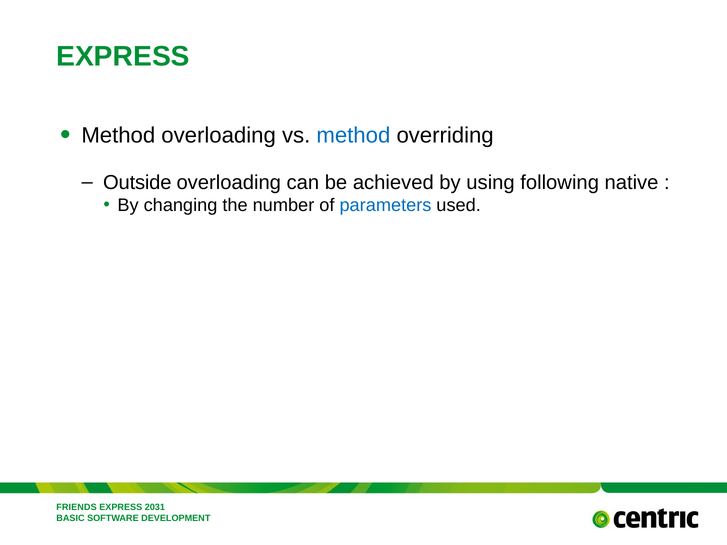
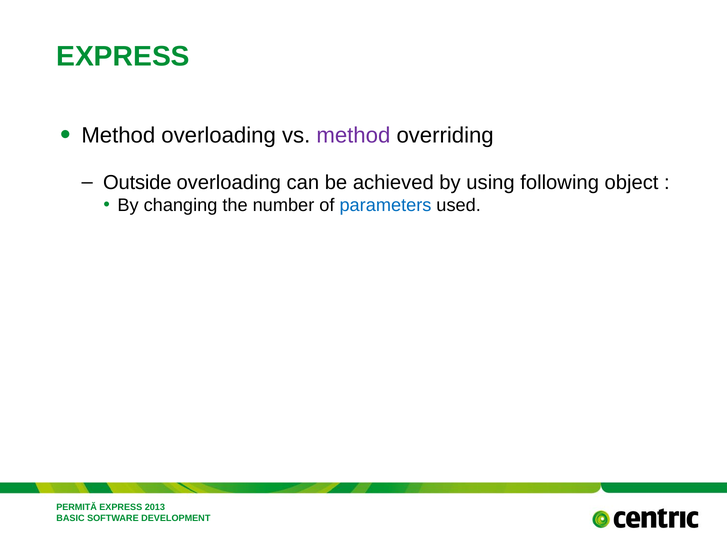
method colour: blue -> purple (353, 135)
native: native -> object (632, 183)
FRIENDS: FRIENDS -> PERMITĂ (77, 508)
2031: 2031 -> 2013 (155, 508)
